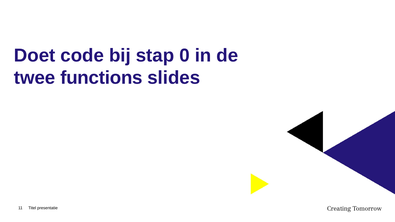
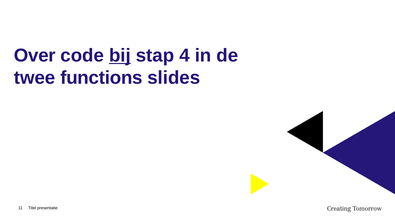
Doet: Doet -> Over (35, 55)
bij underline: none -> present (120, 55)
0: 0 -> 4 (184, 55)
